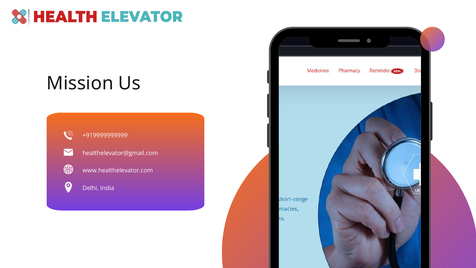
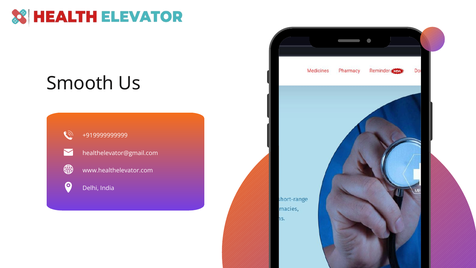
Mission: Mission -> Smooth (80, 83)
